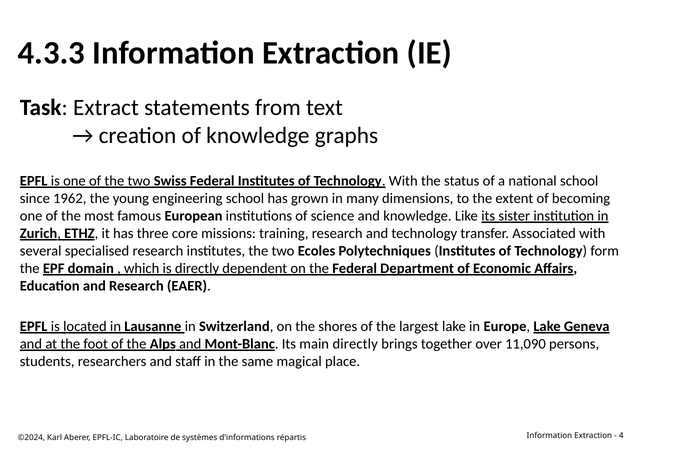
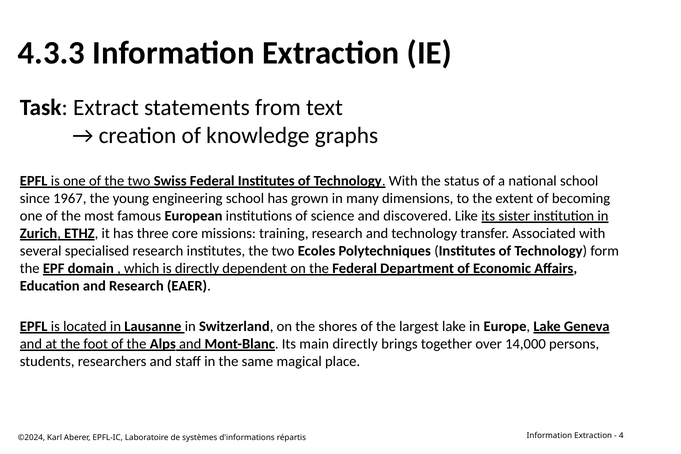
1962: 1962 -> 1967 (70, 199)
and knowledge: knowledge -> discovered (417, 216)
11,090: 11,090 -> 14,000 (525, 344)
